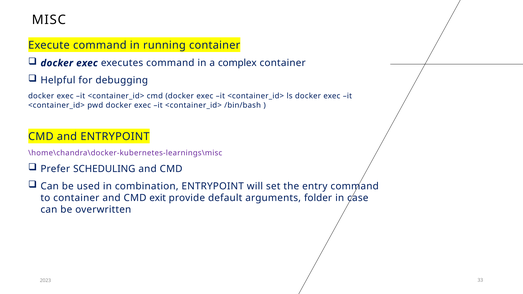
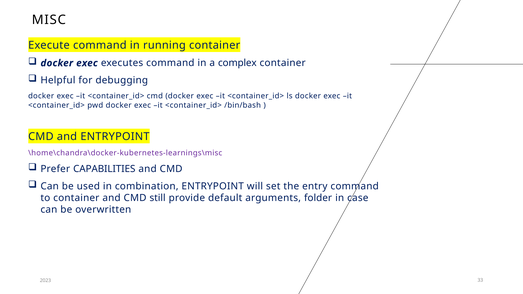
SCHEDULING: SCHEDULING -> CAPABILITIES (104, 169)
exit: exit -> still (158, 198)
